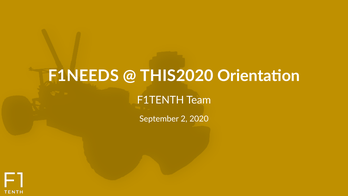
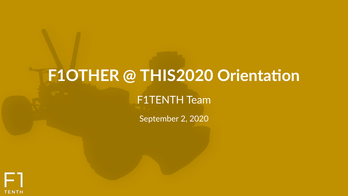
F1NEEDS: F1NEEDS -> F1OTHER (84, 76)
